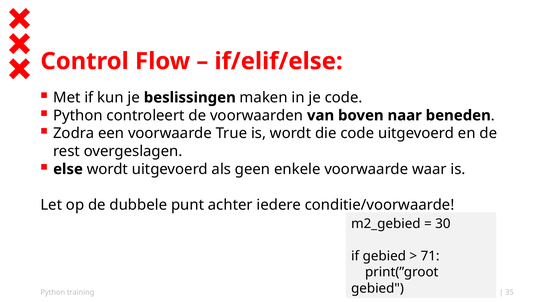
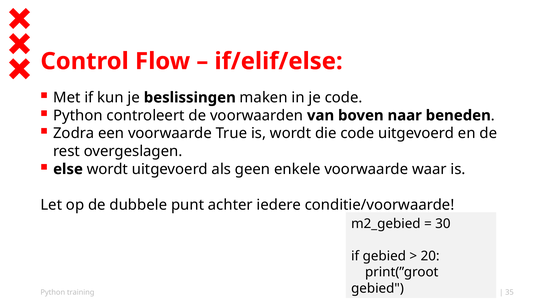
71: 71 -> 20 (430, 256)
